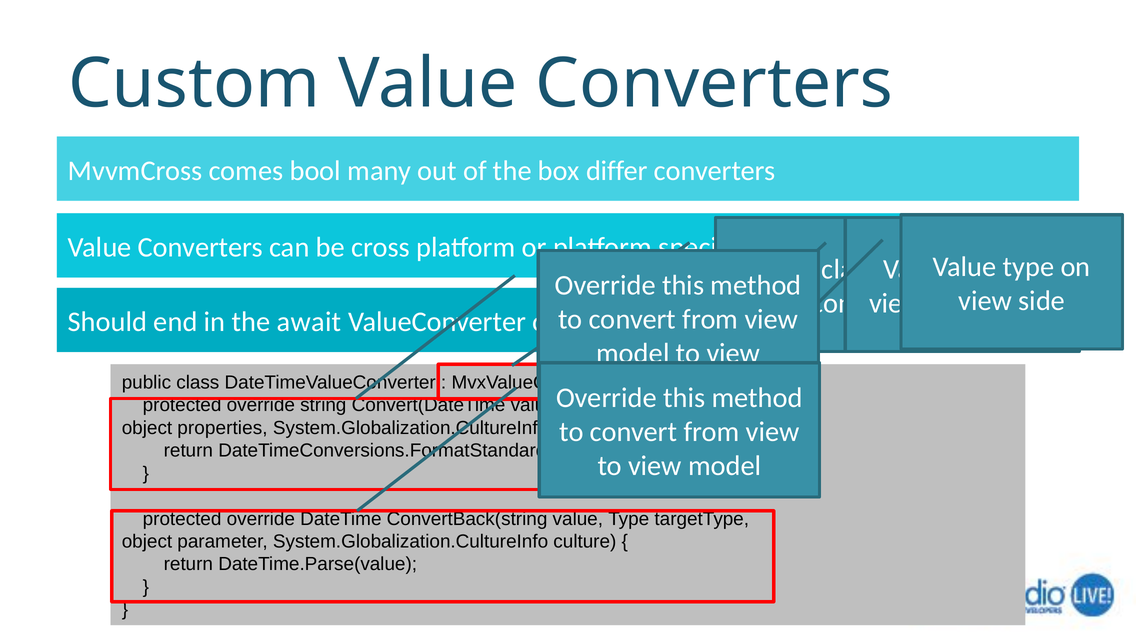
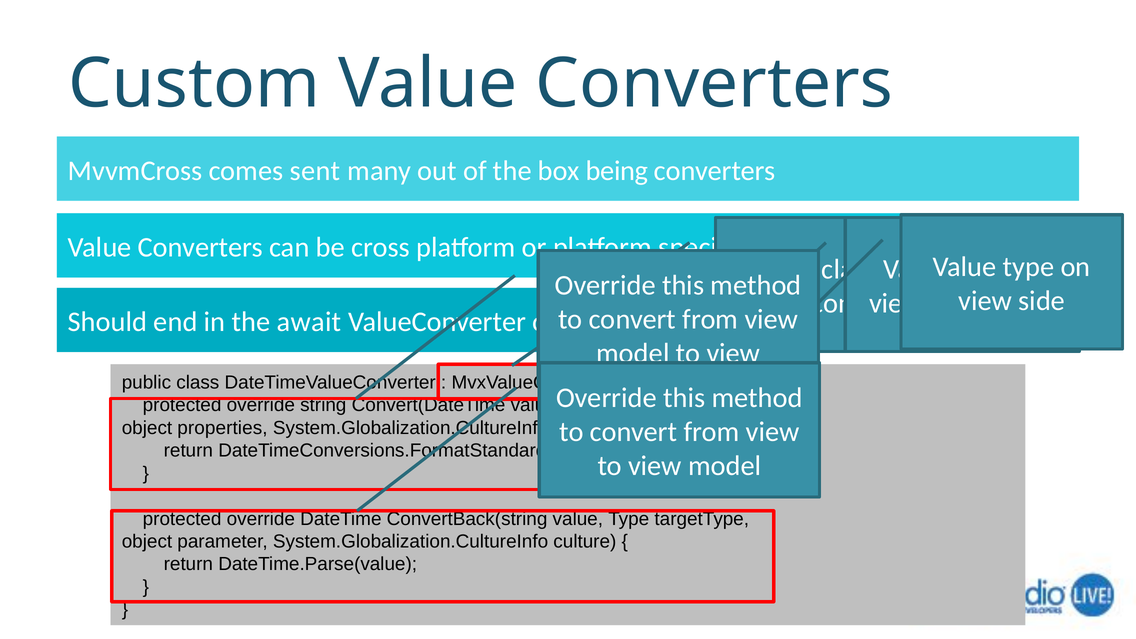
bool: bool -> sent (315, 171)
differ: differ -> being (617, 171)
